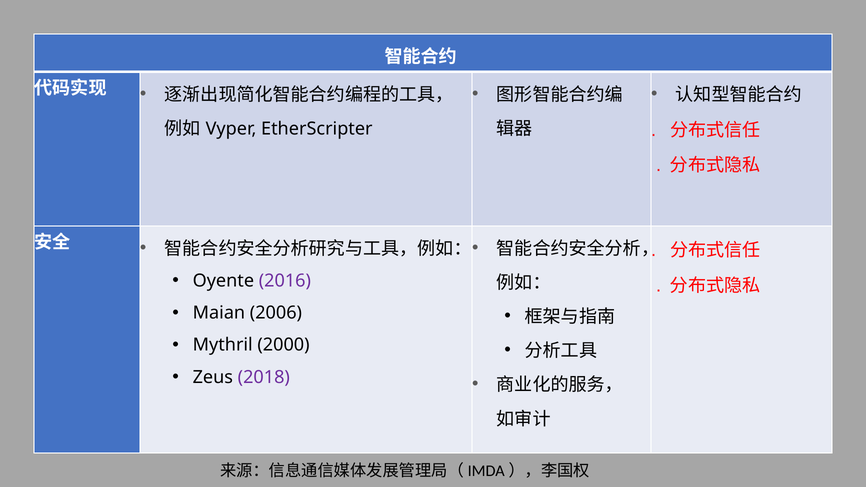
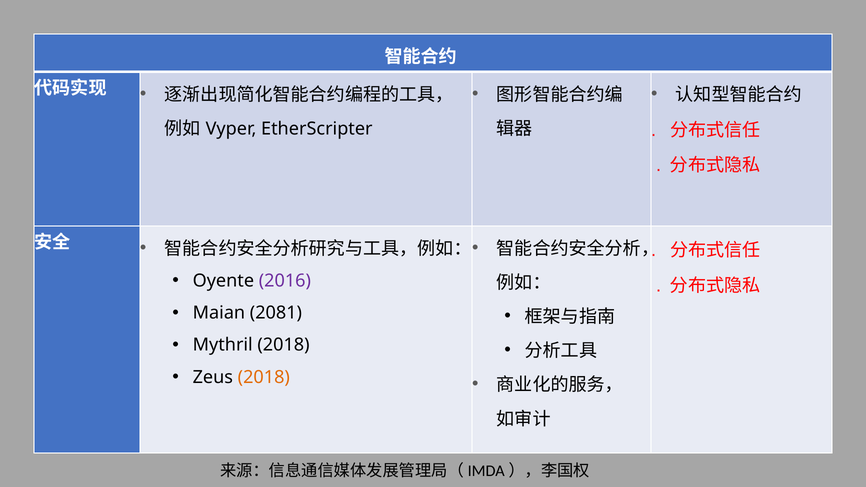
2006: 2006 -> 2081 (276, 313)
Mythril 2000: 2000 -> 2018 (284, 345)
2018 colour: purple -> orange (264, 377)
